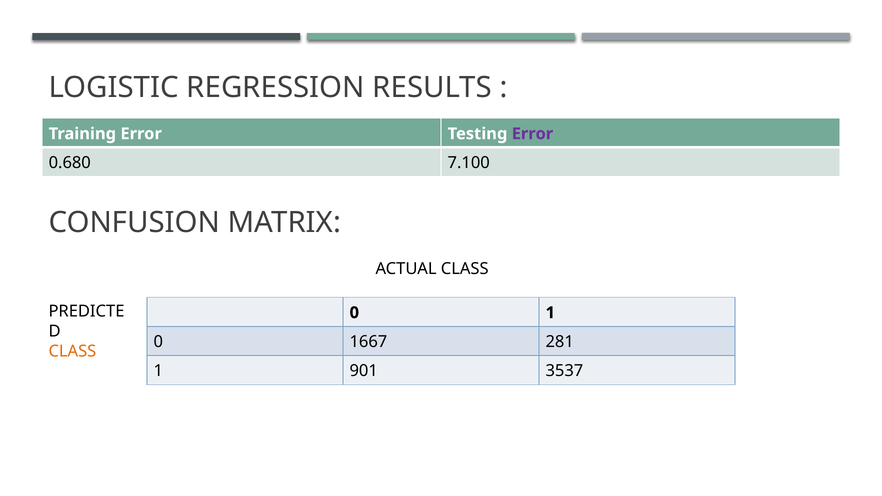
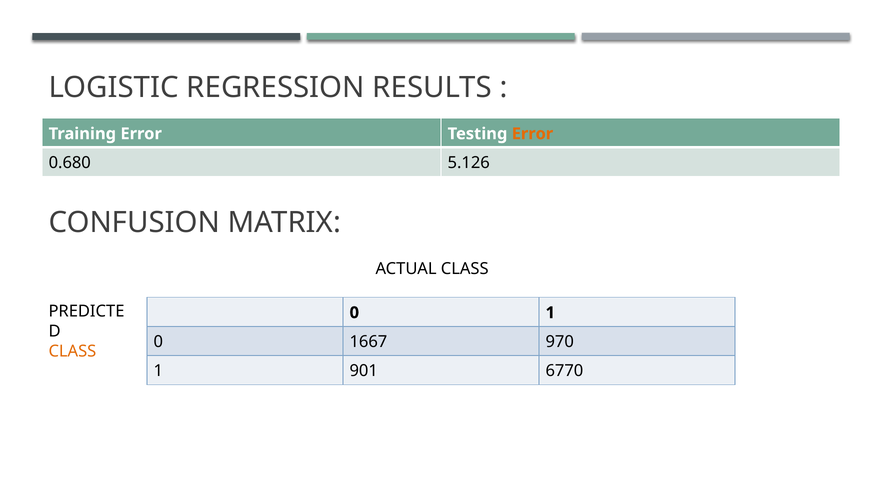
Error colour: purple -> orange (532, 134)
7.100: 7.100 -> 5.126 (469, 163)
281: 281 -> 970 (560, 342)
3537: 3537 -> 6770 (564, 371)
